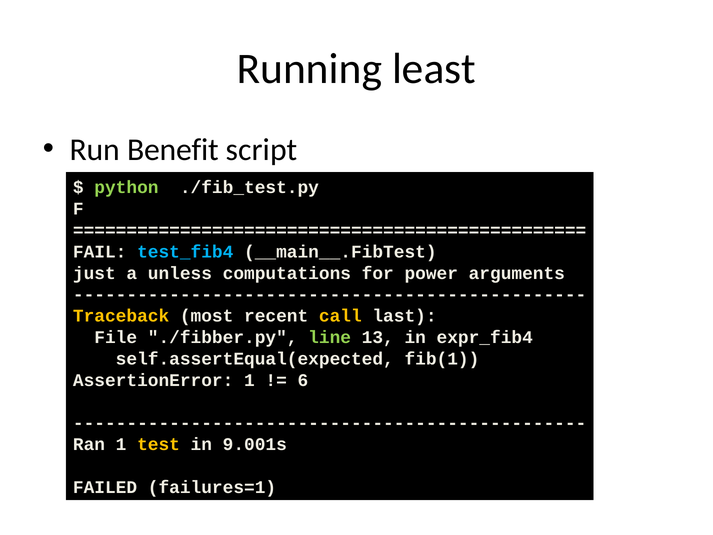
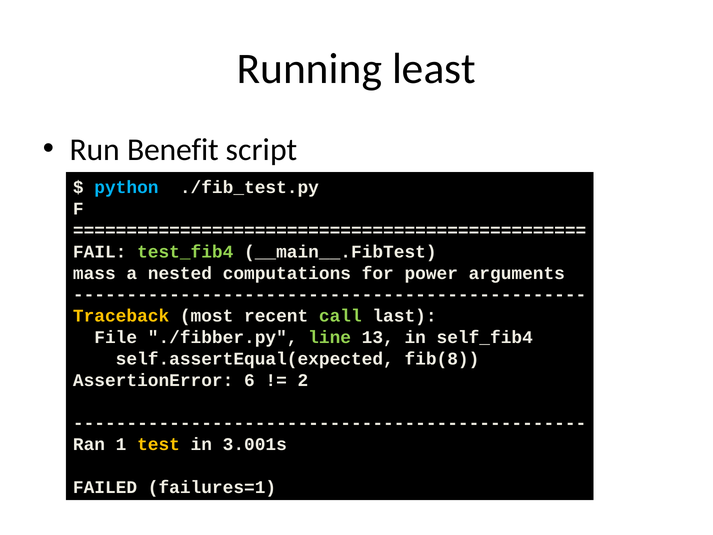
python colour: light green -> light blue (126, 187)
test_fib4 colour: light blue -> light green (185, 252)
just: just -> mass (94, 273)
unless: unless -> nested (180, 273)
call colour: yellow -> light green (340, 316)
expr_fib4: expr_fib4 -> self_fib4 (485, 337)
fib(1: fib(1 -> fib(8 (442, 359)
AssertionError 1: 1 -> 6 (249, 380)
6: 6 -> 2 (303, 380)
9.001s: 9.001s -> 3.001s (255, 444)
